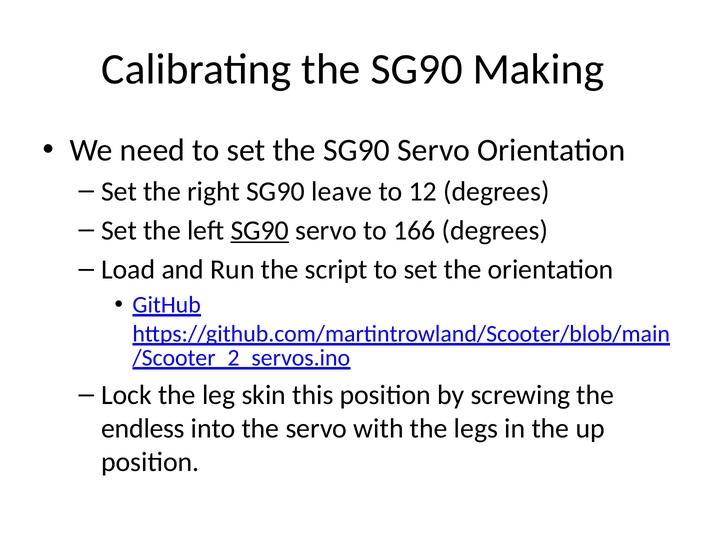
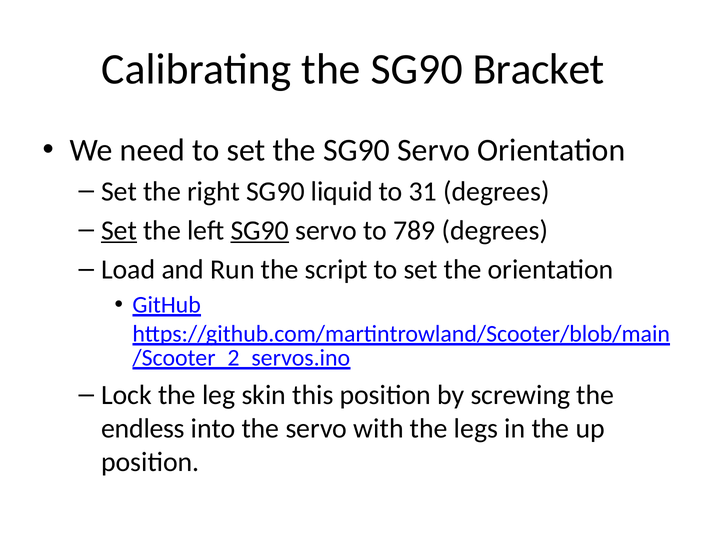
Making: Making -> Bracket (539, 69)
leave: leave -> liquid (342, 191)
12: 12 -> 31 (423, 191)
Set underline: none -> present (119, 230)
166: 166 -> 789 (414, 230)
